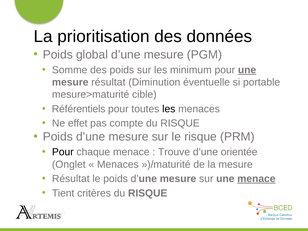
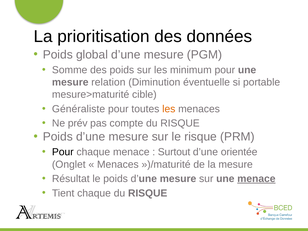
une underline: present -> none (247, 70)
mesure résultat: résultat -> relation (108, 82)
Référentiels: Référentiels -> Généraliste (79, 109)
les colour: black -> orange (169, 109)
effet: effet -> prév (78, 123)
Trouve: Trouve -> Surtout (174, 152)
Tient critères: critères -> chaque (94, 193)
